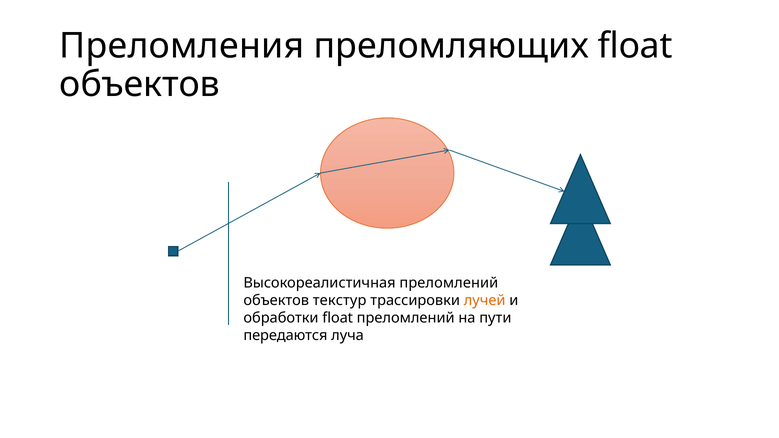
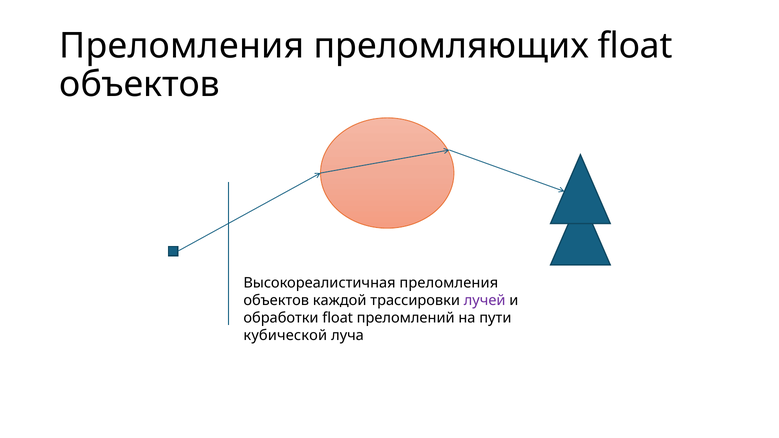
Высокореалистичная преломлений: преломлений -> преломления (449, 283)
текстур: текстур -> каждой (340, 301)
лучей colour: orange -> purple (485, 301)
передаются: передаются -> кубической (285, 336)
